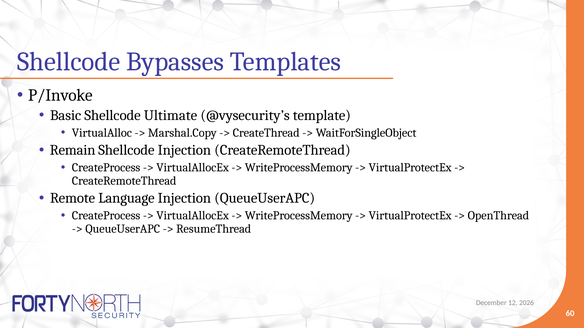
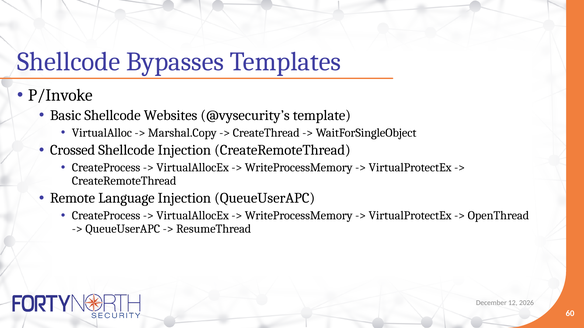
Ultimate: Ultimate -> Websites (171, 115)
Remain: Remain -> Crossed (73, 150)
